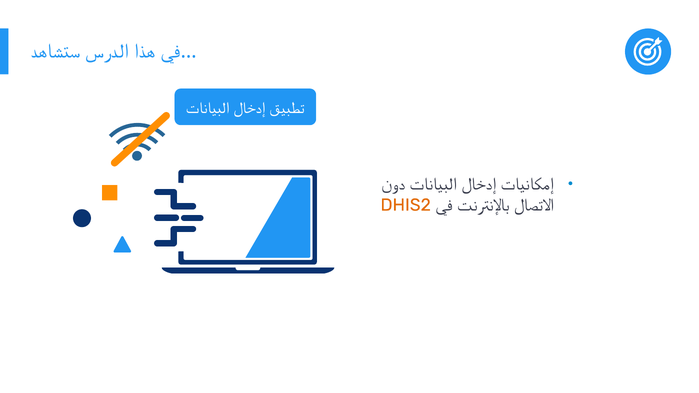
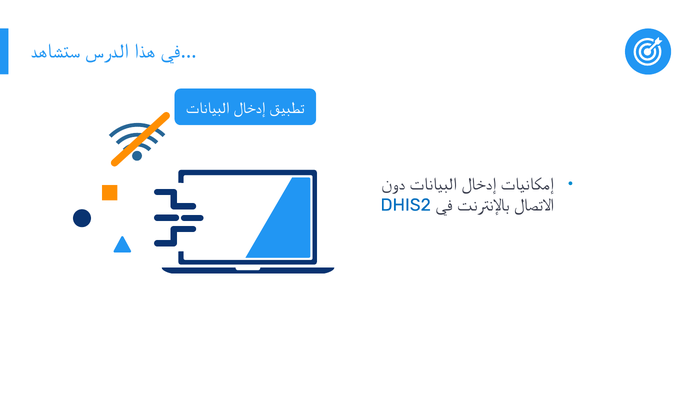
DHIS2 colour: orange -> blue (406, 205)
